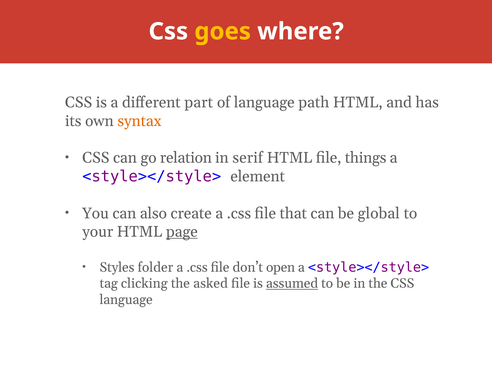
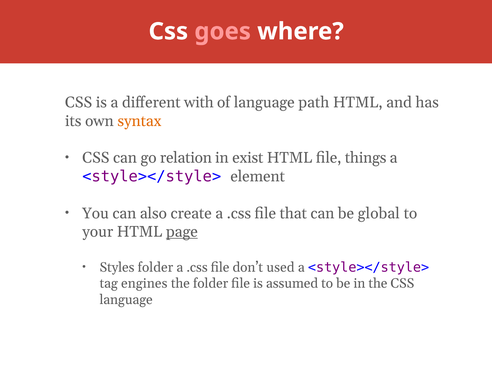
goes colour: yellow -> pink (223, 31)
part: part -> with (199, 103)
serif: serif -> exist (248, 158)
open: open -> used (280, 267)
clicking: clicking -> engines (144, 284)
the asked: asked -> folder (211, 284)
assumed underline: present -> none (292, 284)
